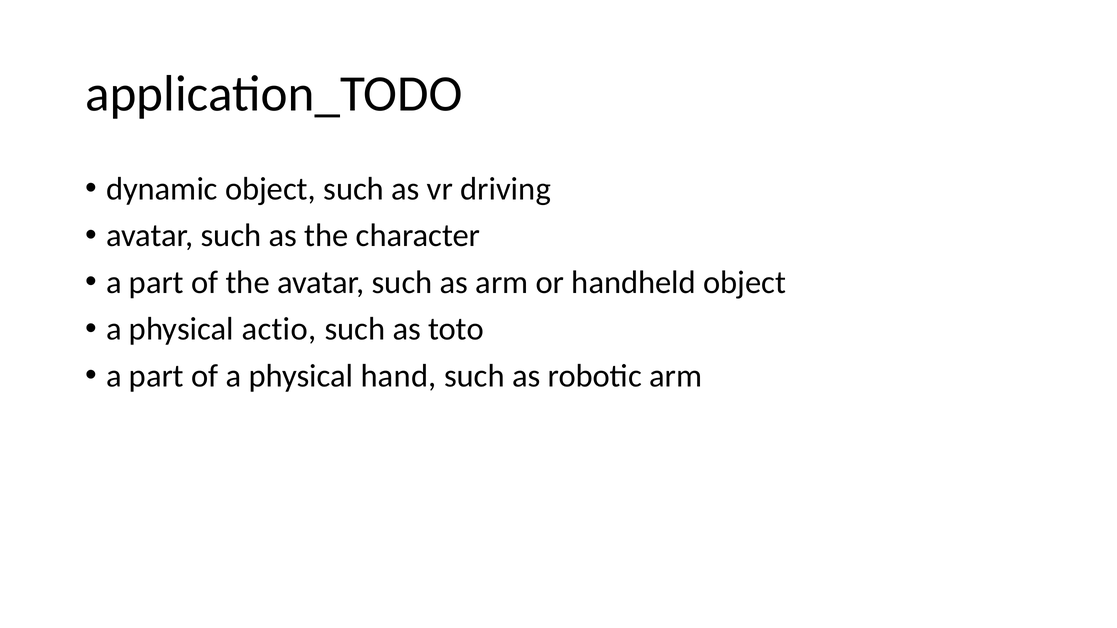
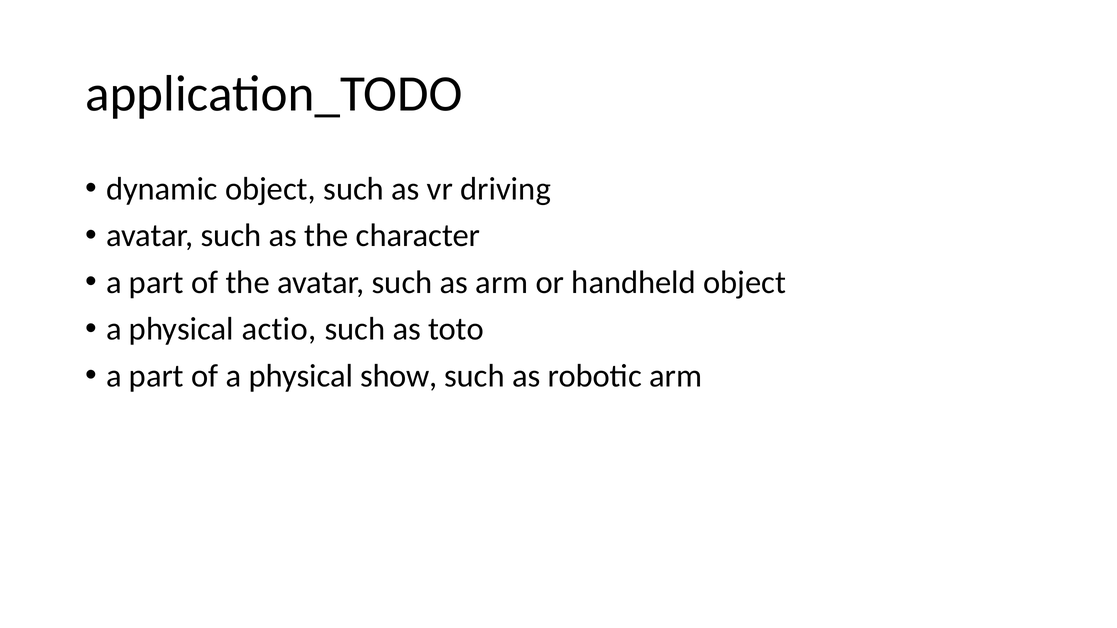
hand: hand -> show (399, 376)
